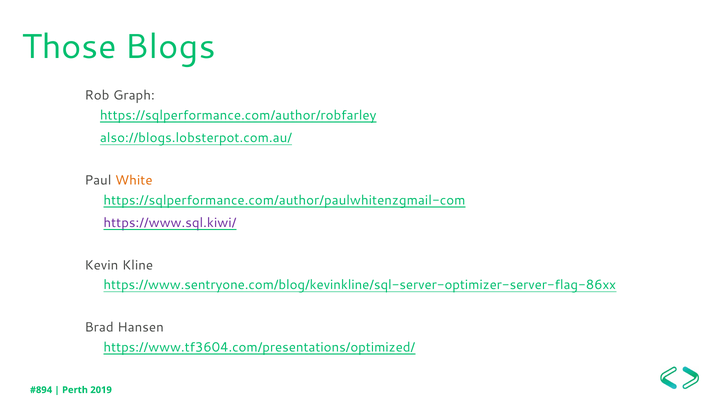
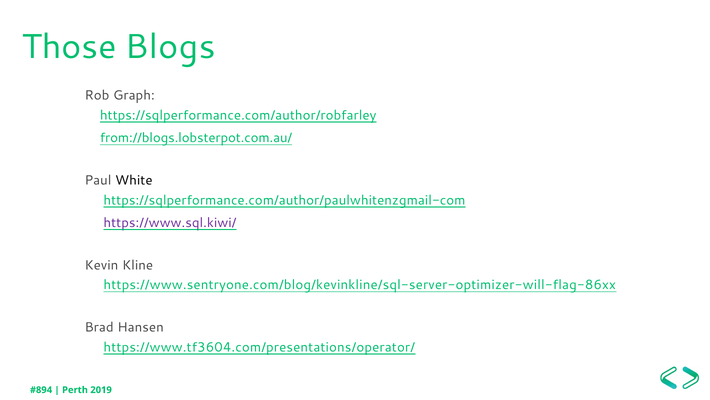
also://blogs.lobsterpot.com.au/: also://blogs.lobsterpot.com.au/ -> from://blogs.lobsterpot.com.au/ (196, 138)
White colour: orange -> black (134, 180)
https://www.sentryone.com/blog/kevinkline/sql-server-optimizer-server-flag-86xx: https://www.sentryone.com/blog/kevinkline/sql-server-optimizer-server-flag-86xx -> https://www.sentryone.com/blog/kevinkline/sql-server-optimizer-will-flag-86xx (360, 285)
https://www.tf3604.com/presentations/optimized/: https://www.tf3604.com/presentations/optimized/ -> https://www.tf3604.com/presentations/operator/ (259, 347)
